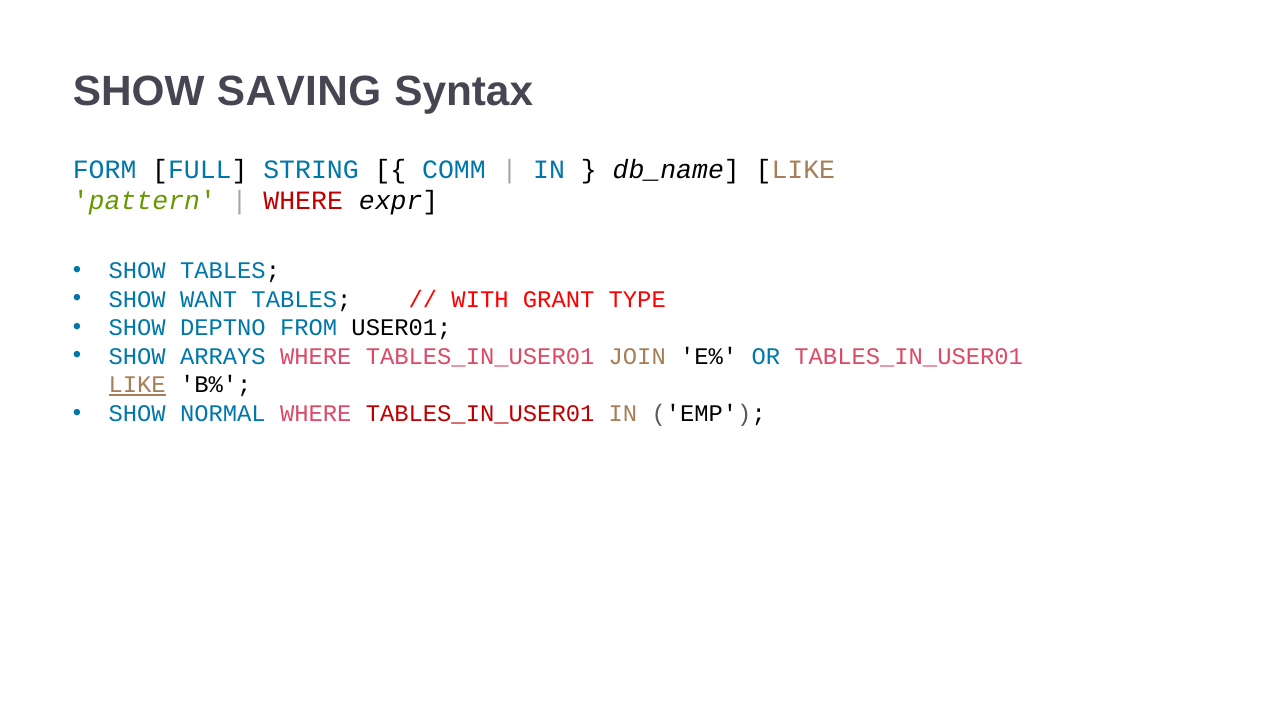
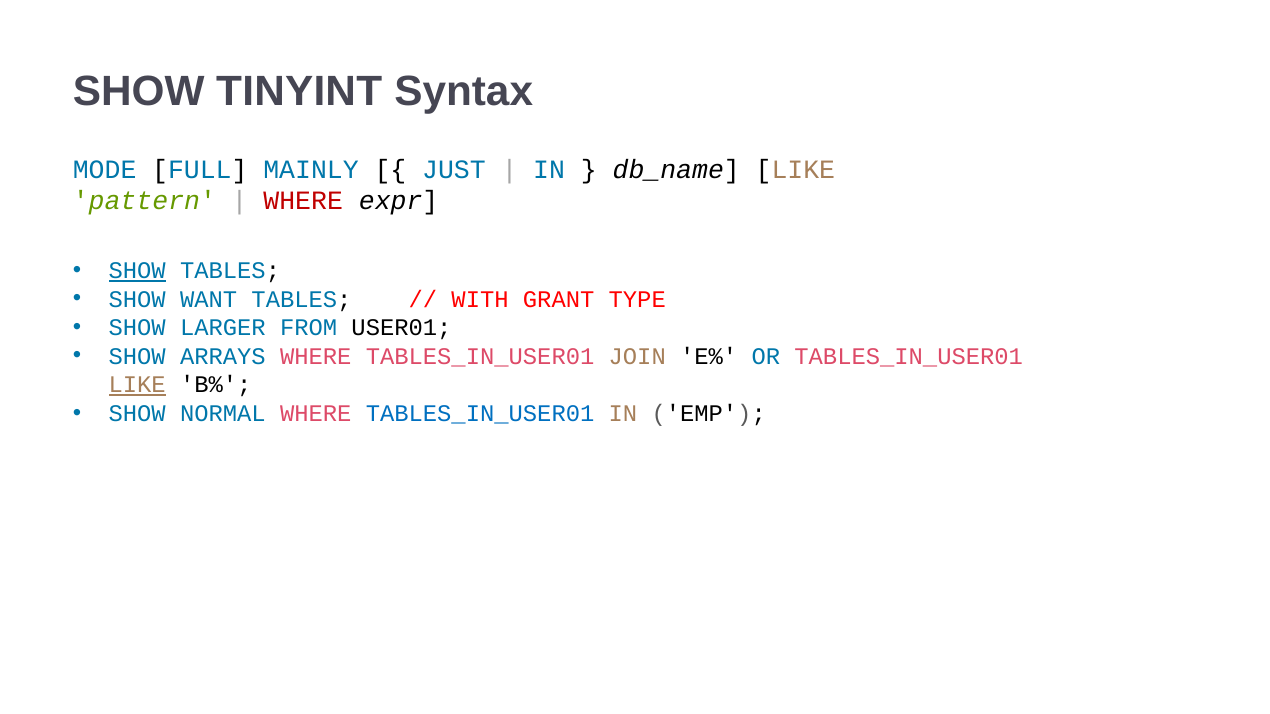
SAVING: SAVING -> TINYINT (299, 92)
FORM: FORM -> MODE (105, 169)
STRING: STRING -> MAINLY (311, 169)
COMM: COMM -> JUST (454, 169)
SHOW underline: none -> present (137, 271)
DEPTNO: DEPTNO -> LARGER (223, 328)
TABLES_IN_USER01 colour: red -> blue (480, 414)
